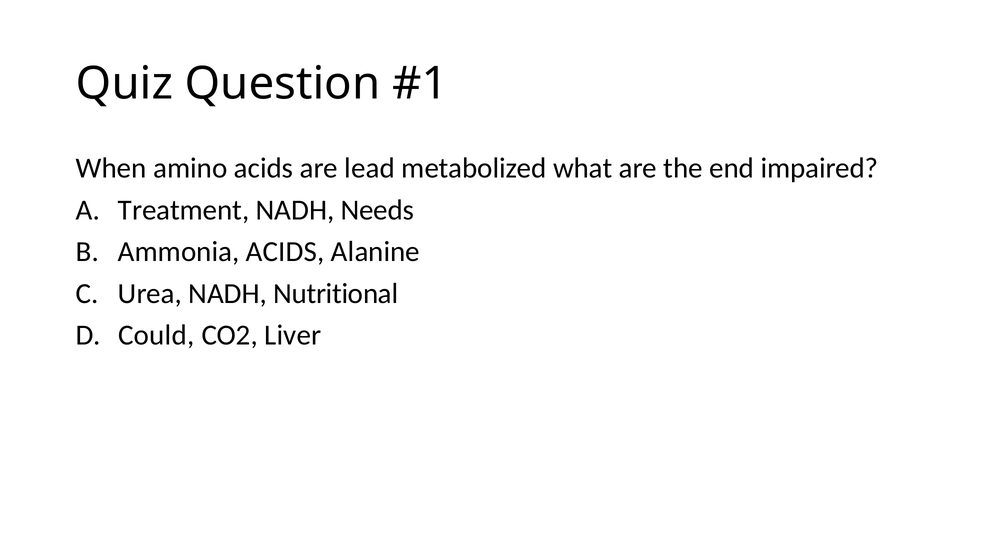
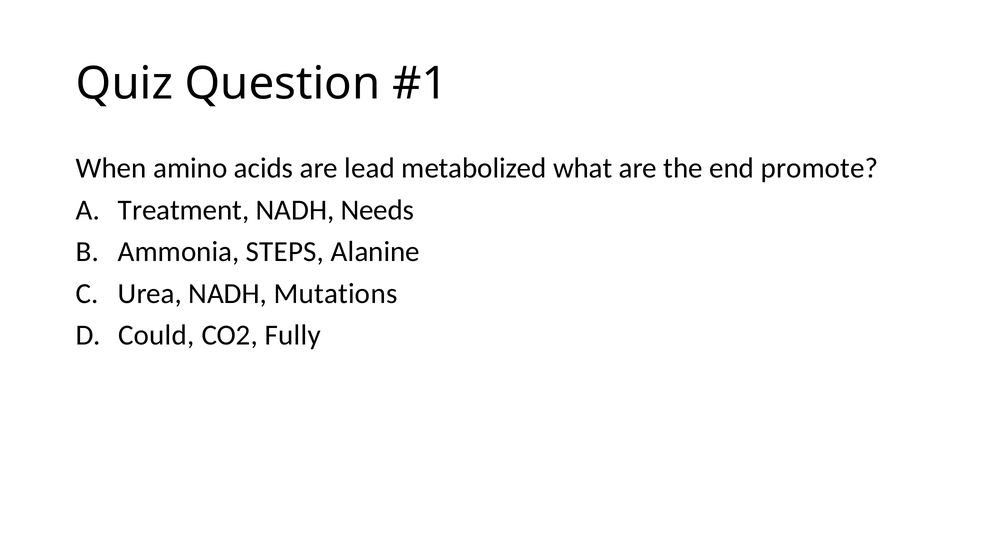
impaired: impaired -> promote (819, 168)
Ammonia ACIDS: ACIDS -> STEPS (285, 252)
Nutritional: Nutritional -> Mutations (335, 294)
Liver: Liver -> Fully (293, 335)
